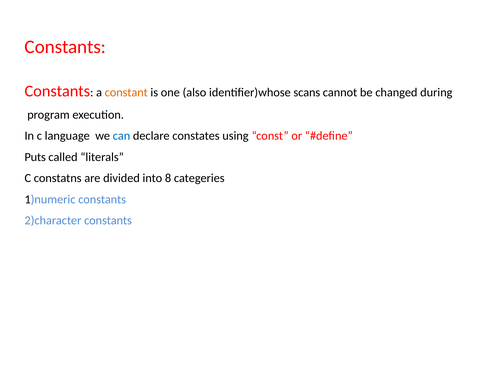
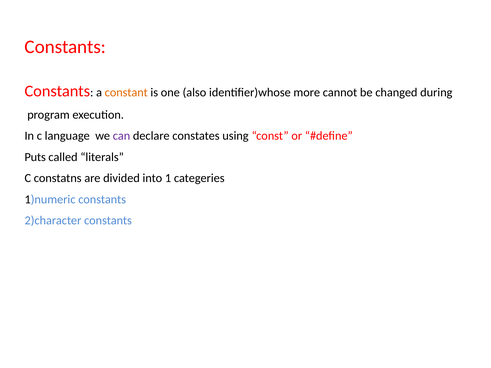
scans: scans -> more (307, 93)
can colour: blue -> purple (121, 136)
8: 8 -> 1 (168, 178)
